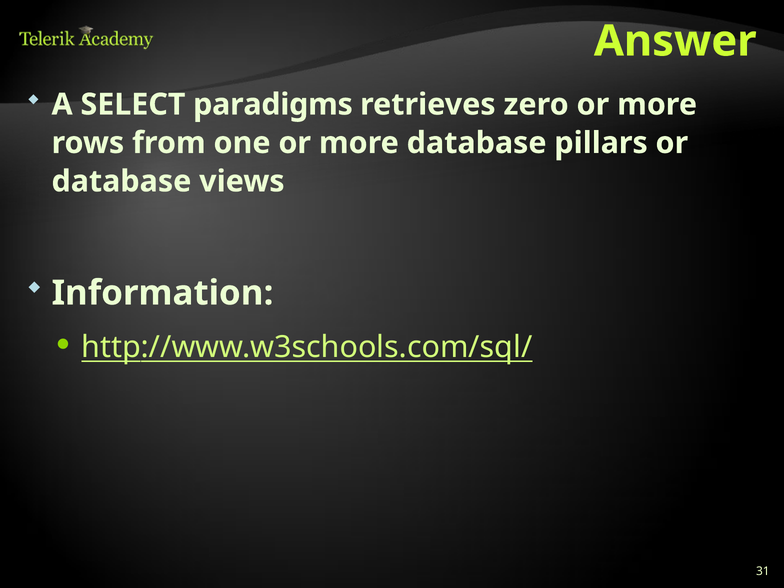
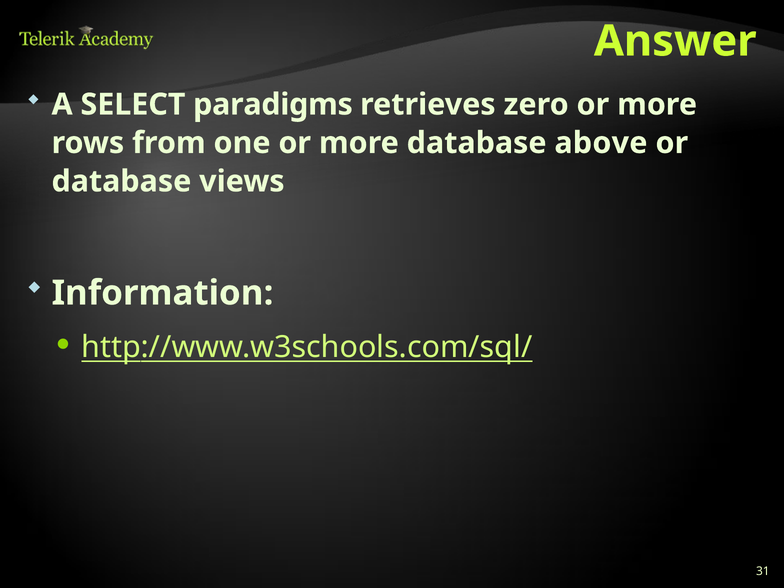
pillars: pillars -> above (601, 143)
